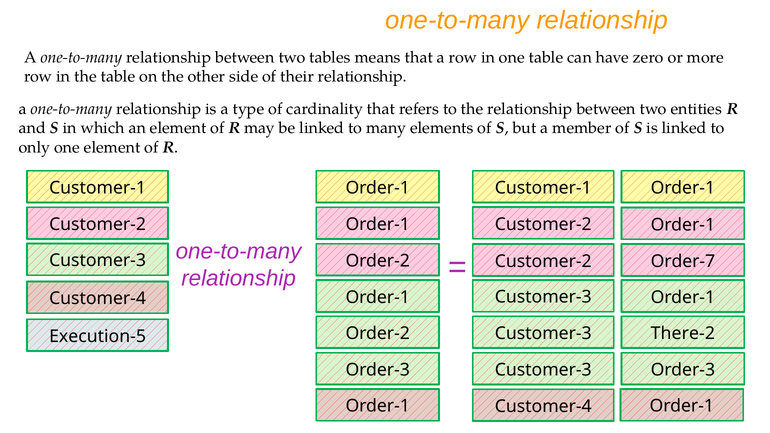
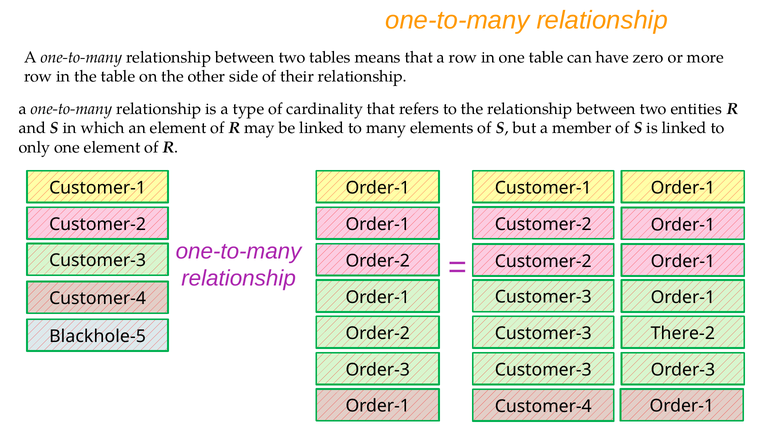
Order-7: Order-7 -> Order-1 (683, 261)
Execution-5: Execution-5 -> Blackhole-5 (98, 337)
